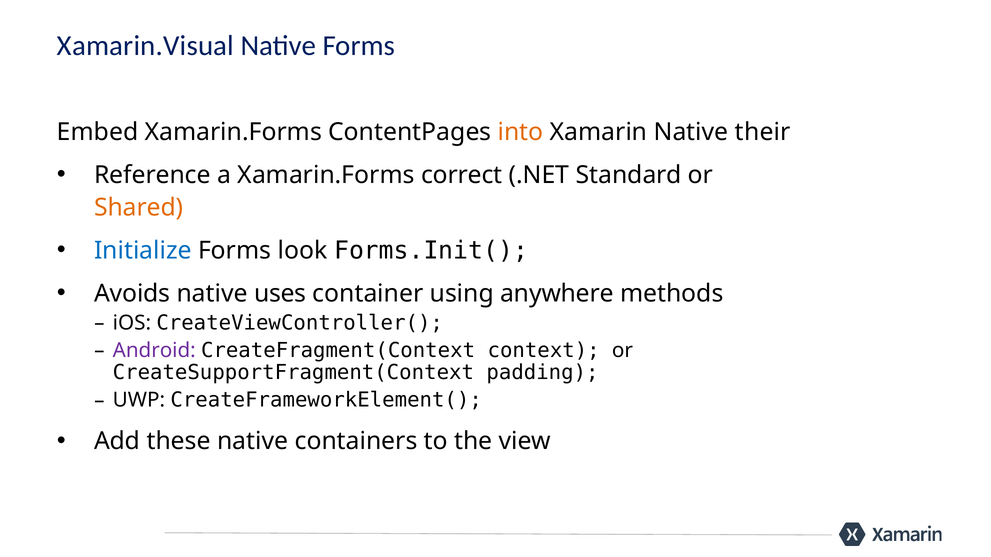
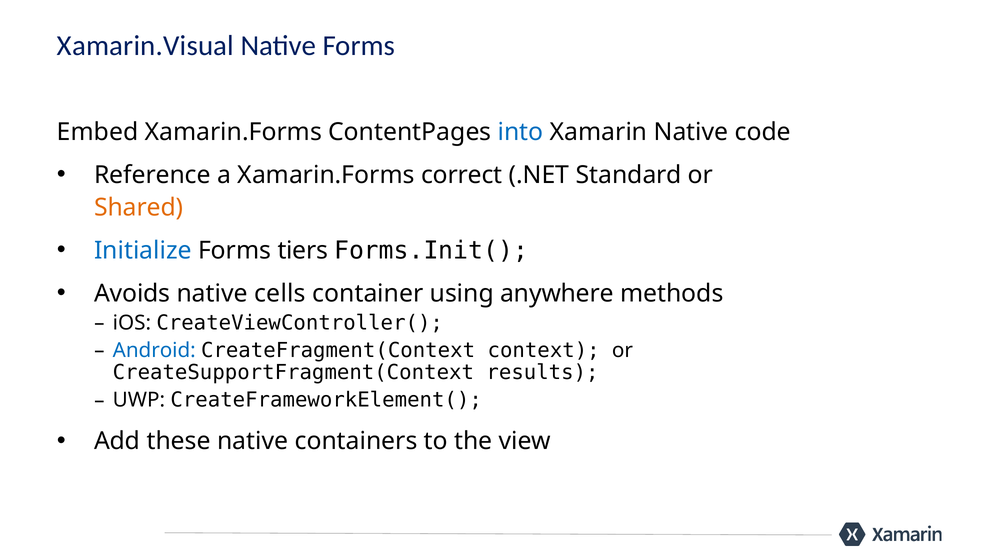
into colour: orange -> blue (521, 132)
their: their -> code (763, 132)
look: look -> tiers (303, 251)
uses: uses -> cells (280, 294)
Android colour: purple -> blue (154, 351)
padding: padding -> results (542, 373)
